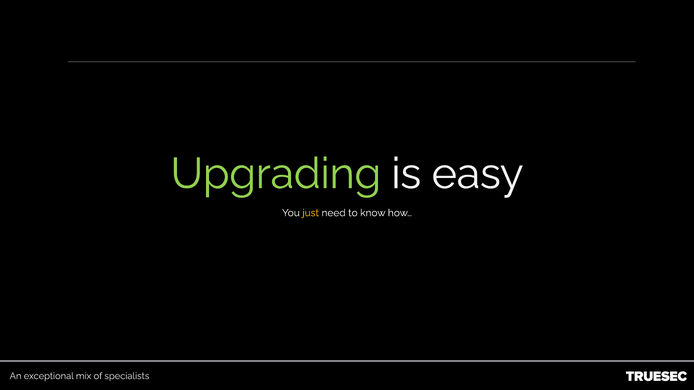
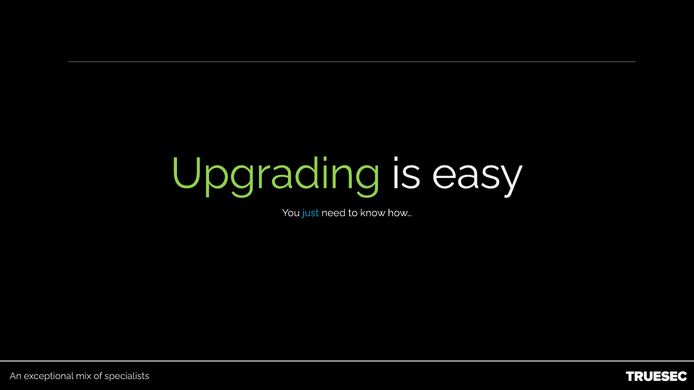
just colour: yellow -> light blue (311, 213)
